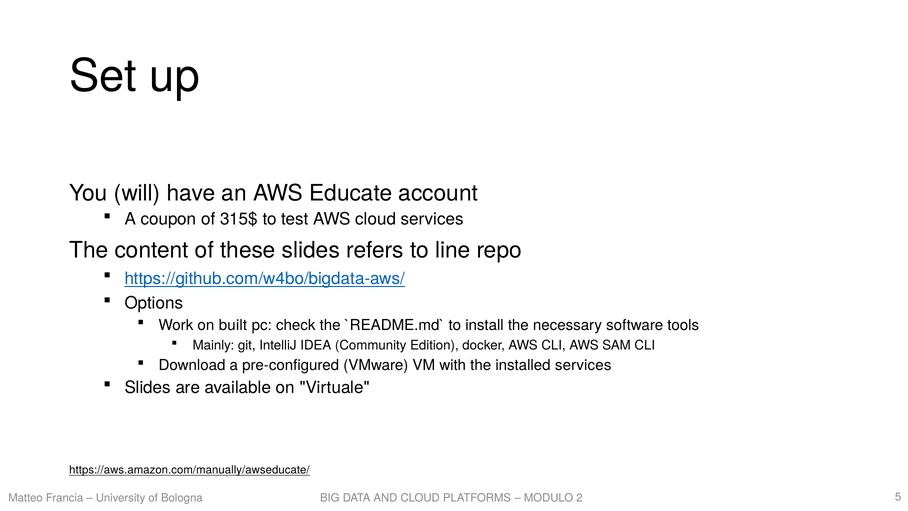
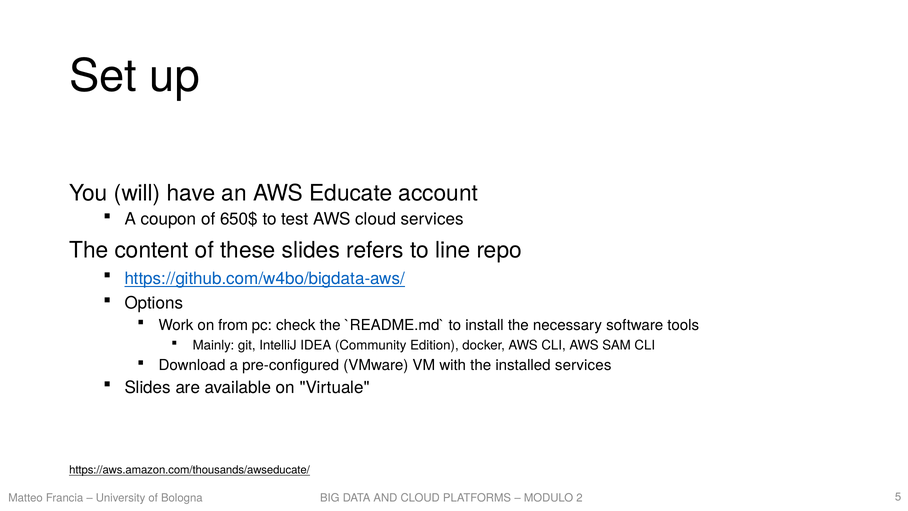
315$: 315$ -> 650$ (239, 219)
built: built -> from (233, 325)
https://aws.amazon.com/manually/awseducate/: https://aws.amazon.com/manually/awseducate/ -> https://aws.amazon.com/thousands/awseducate/ (190, 470)
